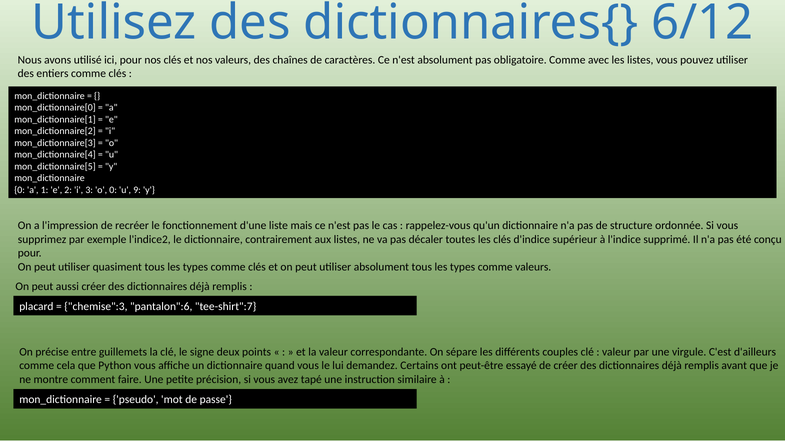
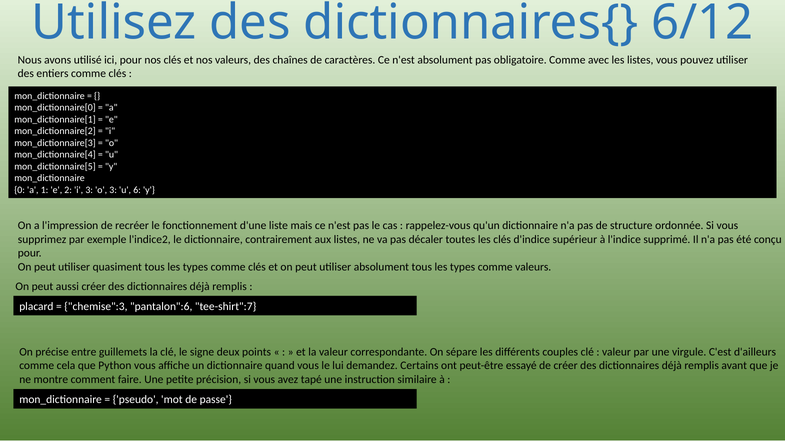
o 0: 0 -> 3 (113, 190)
9: 9 -> 6 (137, 190)
